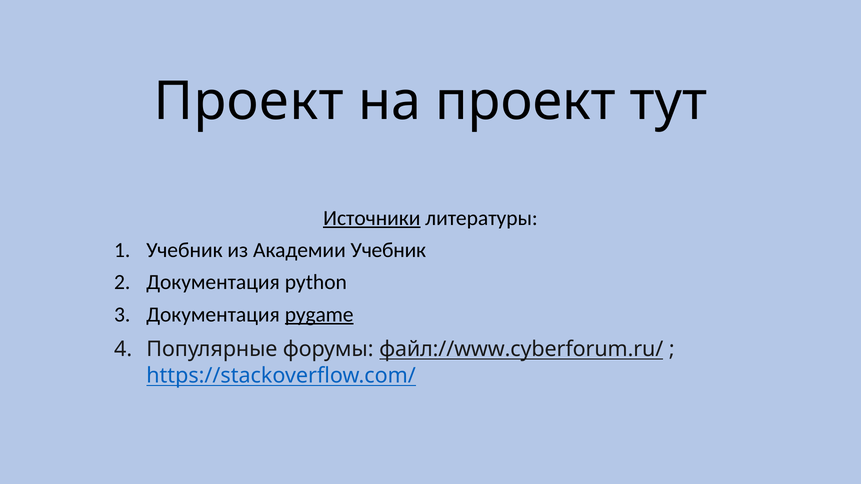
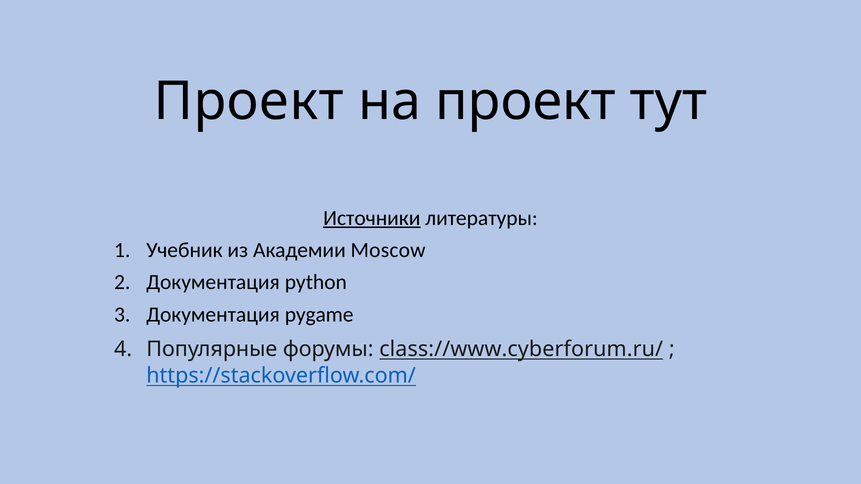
Академии Учебник: Учебник -> Moscow (388, 250)
pygame underline: present -> none (319, 315)
файл://www.cyberforum.ru/: файл://www.cyberforum.ru/ -> class://www.cyberforum.ru/ (521, 349)
